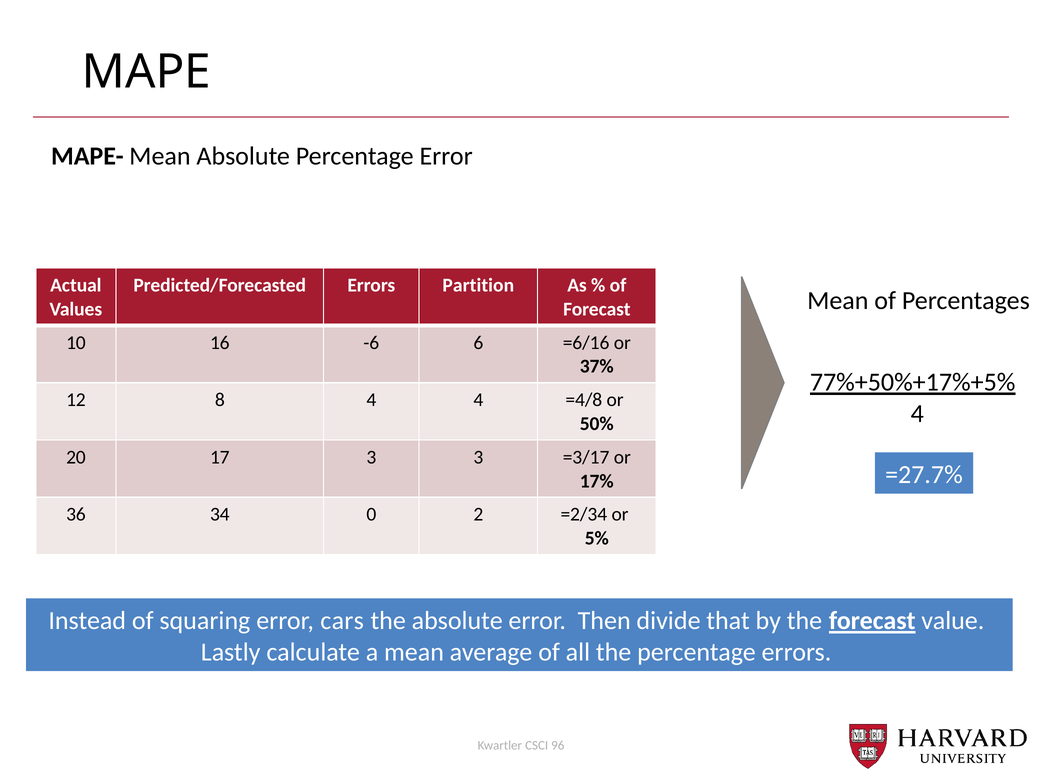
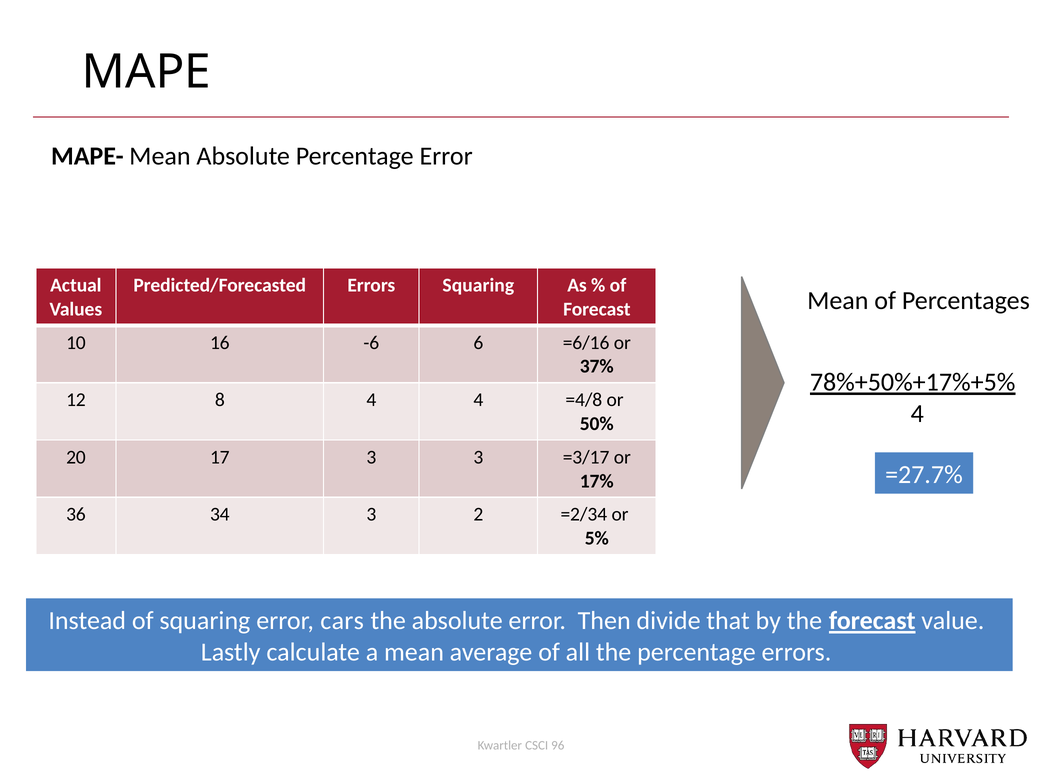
Errors Partition: Partition -> Squaring (478, 286)
77%+50%+17%+5%: 77%+50%+17%+5% -> 78%+50%+17%+5% (913, 383)
34 0: 0 -> 3 (371, 515)
